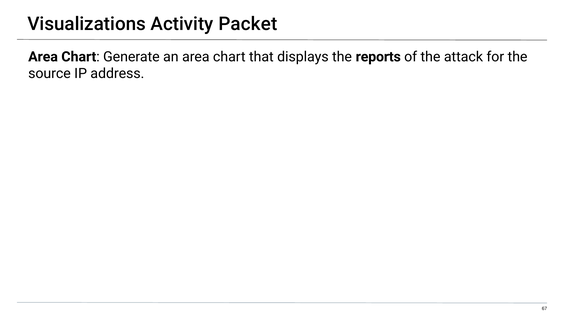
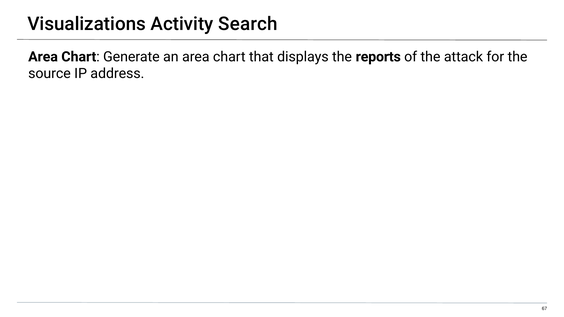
Packet: Packet -> Search (248, 24)
